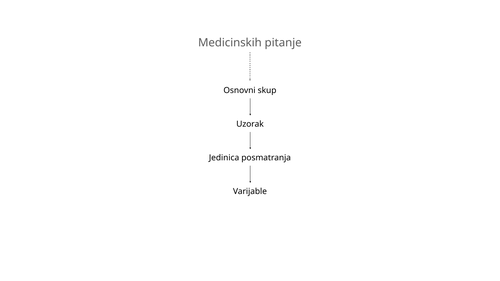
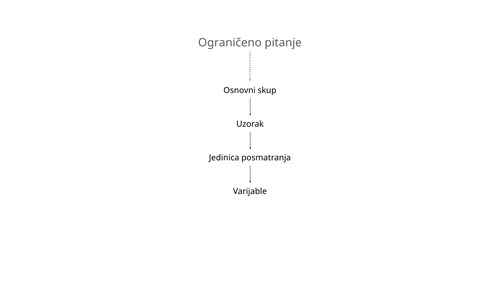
Medicinskih: Medicinskih -> Ograničeno (230, 43)
